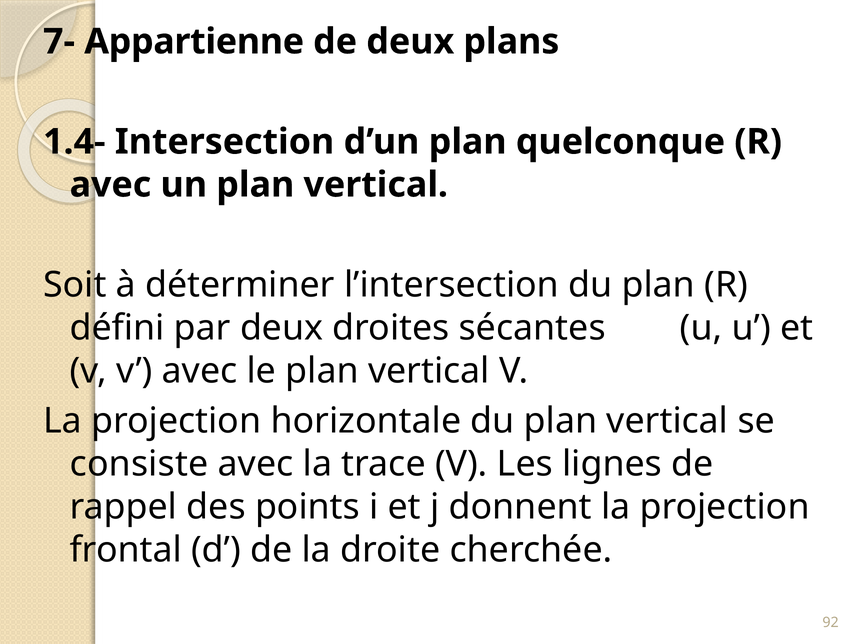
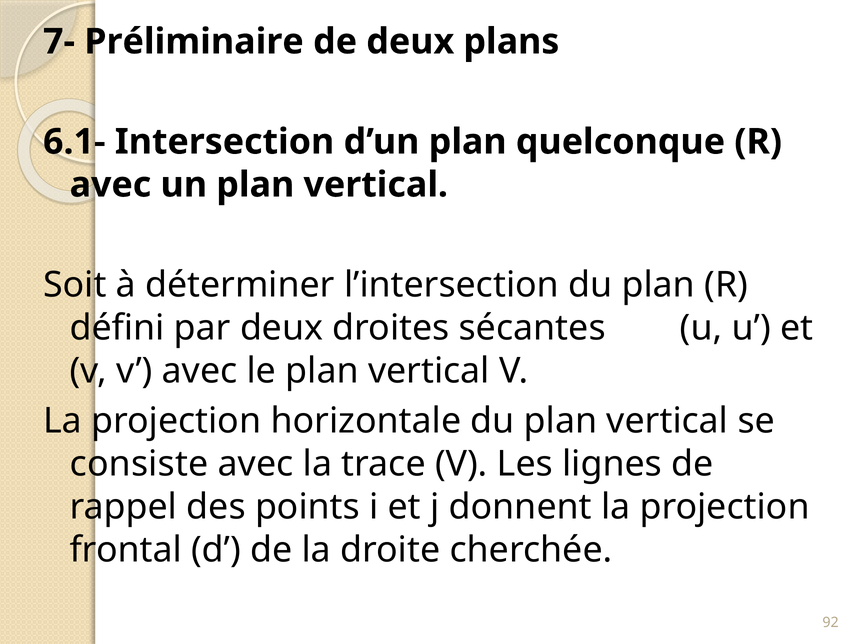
Appartienne: Appartienne -> Préliminaire (194, 42)
1.4-: 1.4- -> 6.1- (74, 142)
